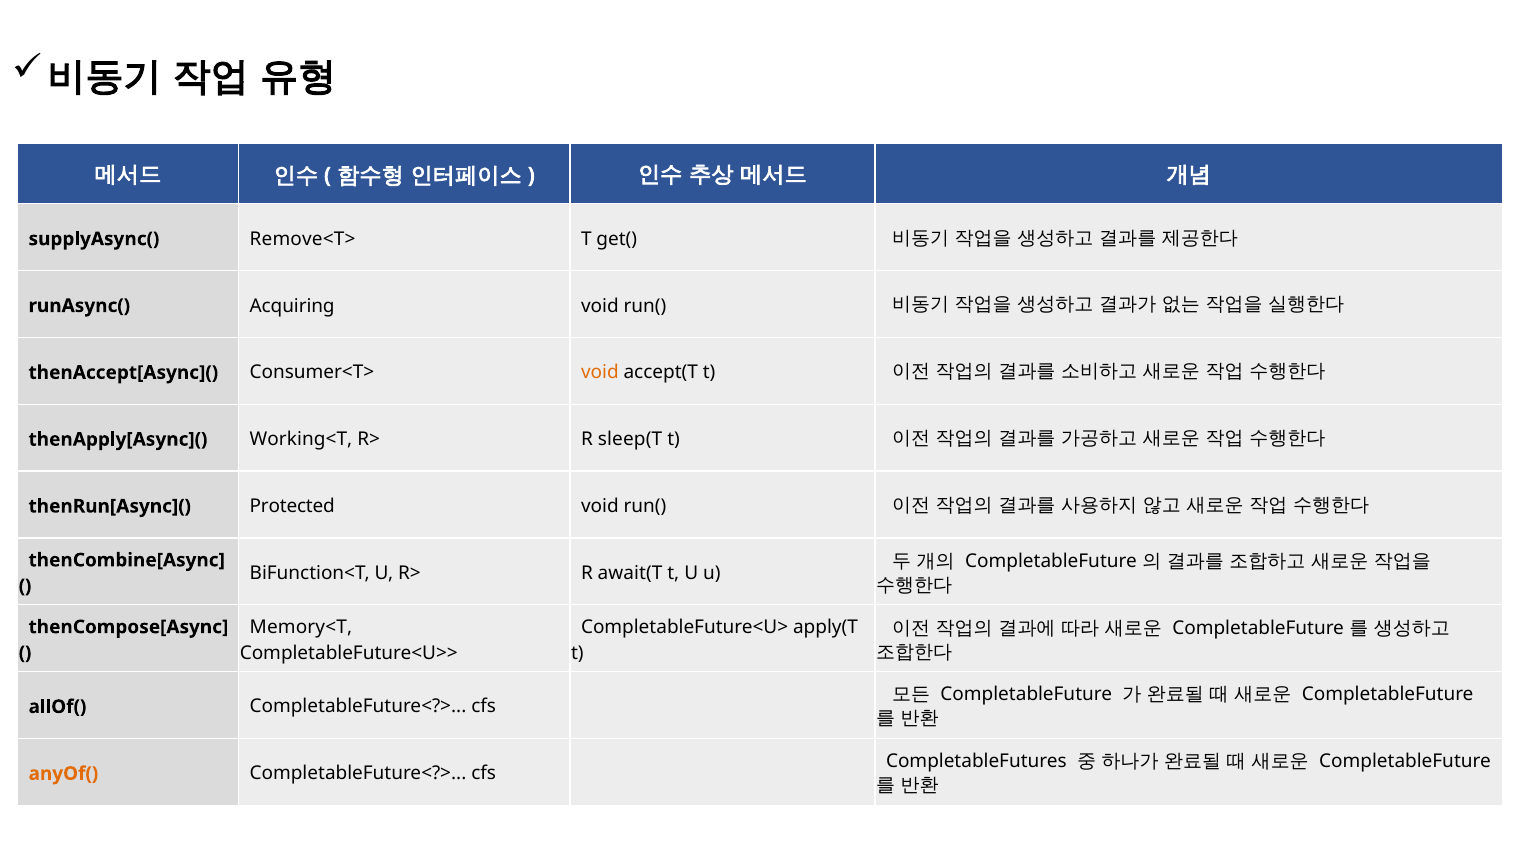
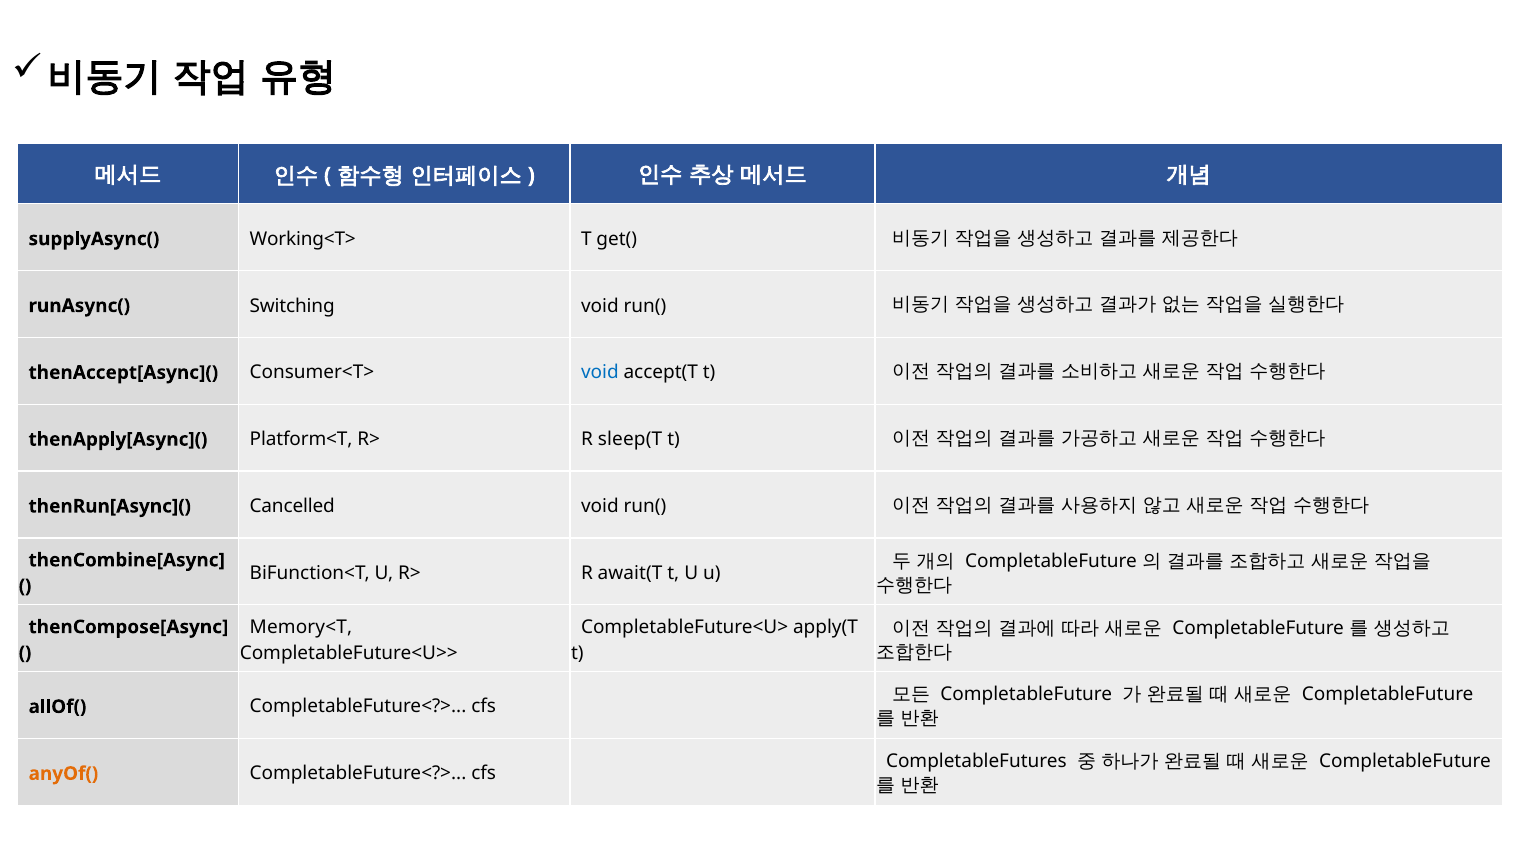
Remove<T>: Remove<T> -> Working<T> (303, 239)
Acquiring: Acquiring -> Switching (292, 306)
void colour: orange -> blue (600, 373)
Working<T: Working<T -> Platform<T (301, 440)
Protected: Protected -> Cancelled (292, 507)
